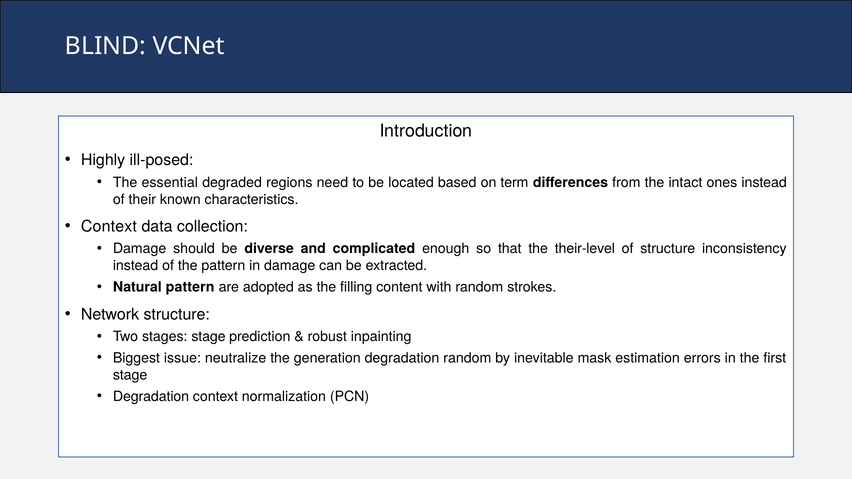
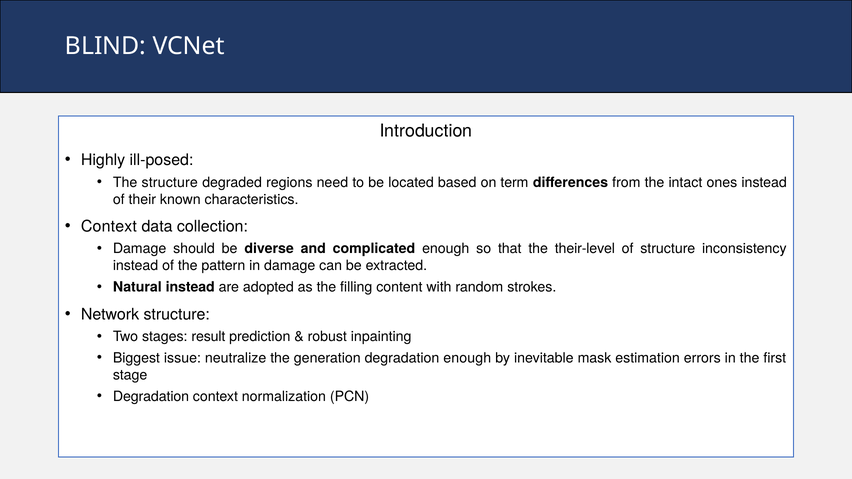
The essential: essential -> structure (170, 182)
Natural pattern: pattern -> instead (190, 287)
stages stage: stage -> result (208, 337)
degradation random: random -> enough (467, 358)
